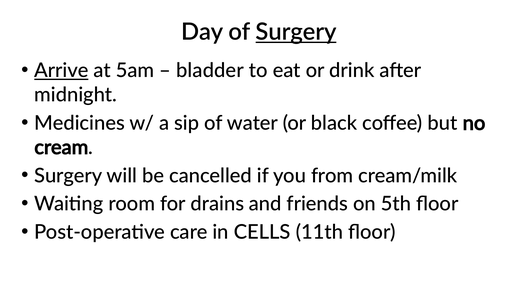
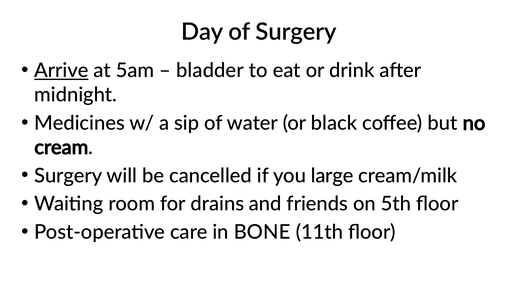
Surgery underline: present -> none (296, 32)
from: from -> large (332, 176)
CELLS: CELLS -> BONE (262, 232)
